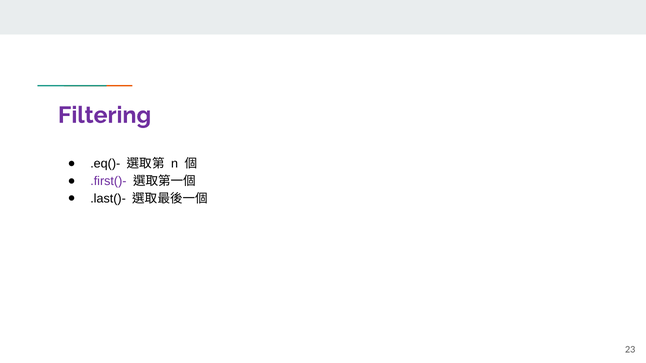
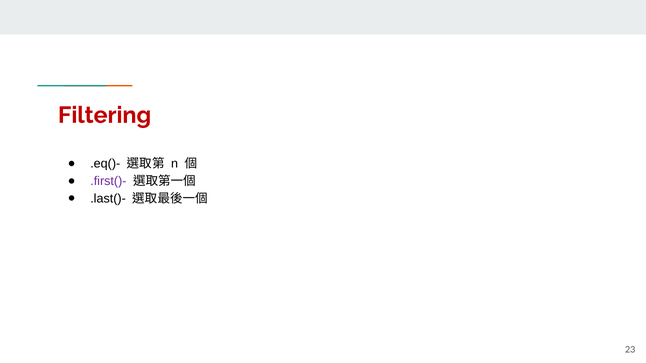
Filtering colour: purple -> red (105, 115)
